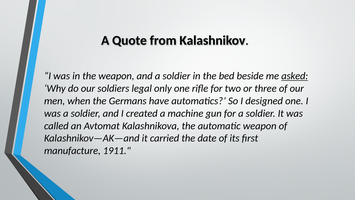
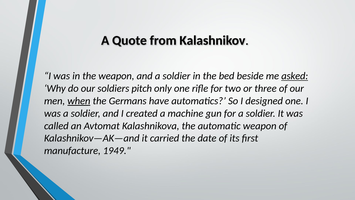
legal: legal -> pitch (142, 88)
when underline: none -> present (79, 101)
1911: 1911 -> 1949 (117, 151)
